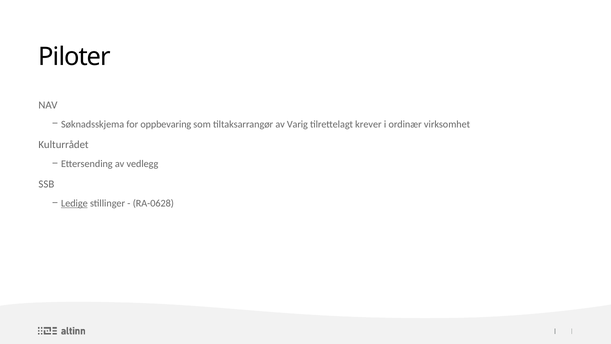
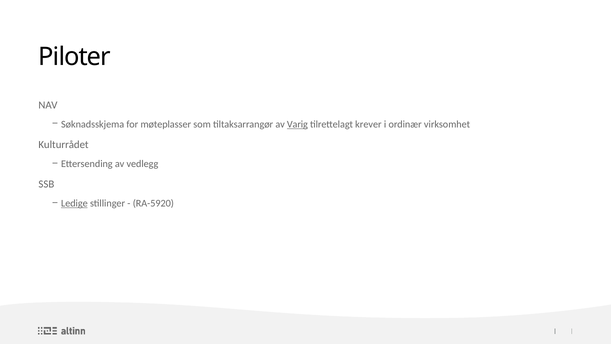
oppbevaring: oppbevaring -> møteplasser (166, 124)
Varig underline: none -> present (297, 124)
RA-0628: RA-0628 -> RA-5920 (153, 203)
